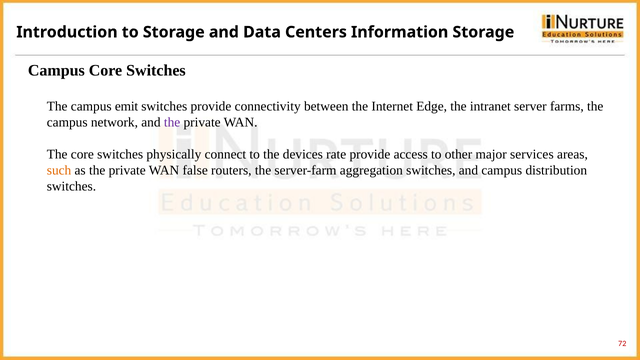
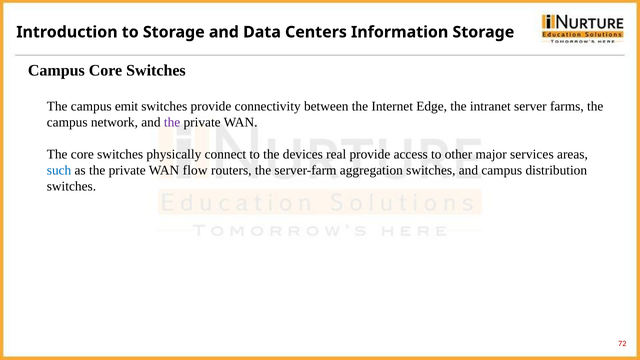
rate: rate -> real (336, 154)
such colour: orange -> blue (59, 170)
false: false -> flow (195, 170)
